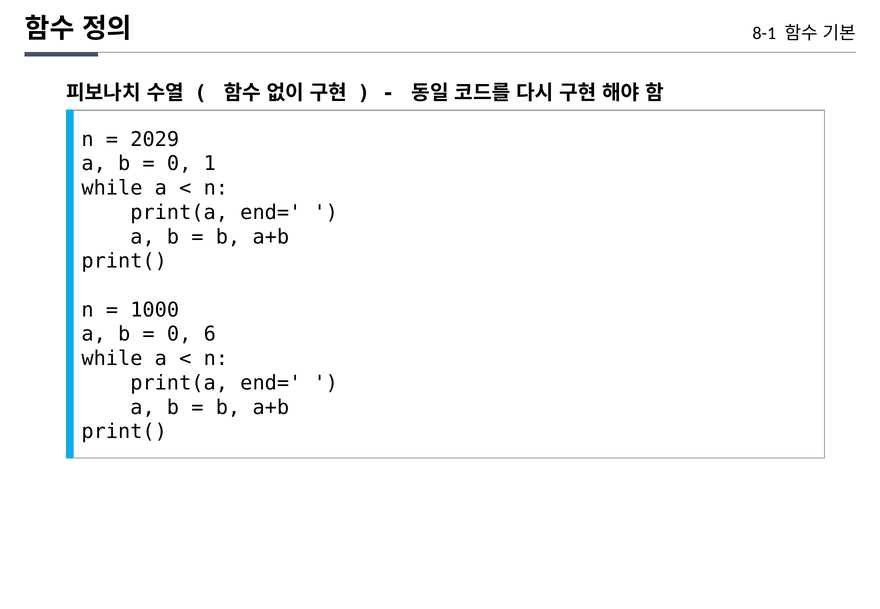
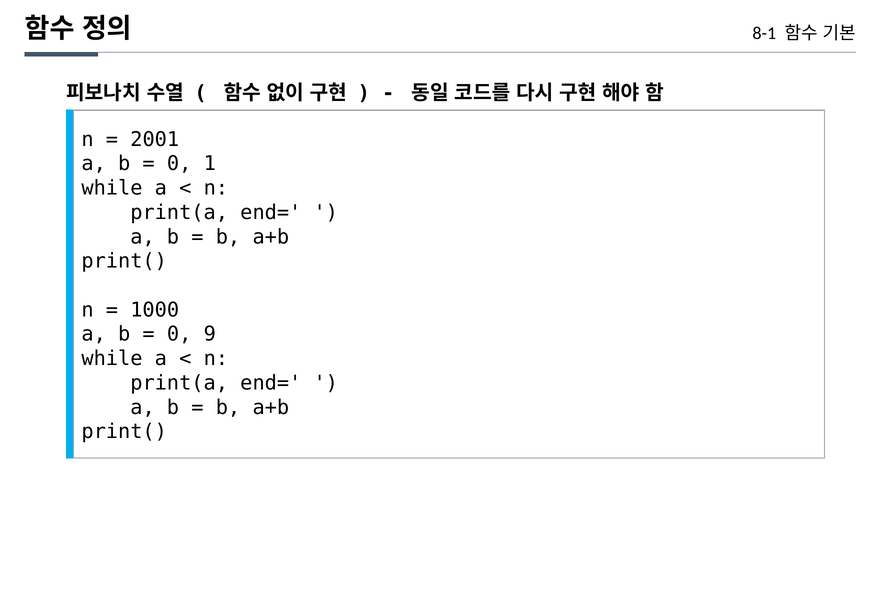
2029: 2029 -> 2001 (155, 139)
6: 6 -> 9 (210, 334)
